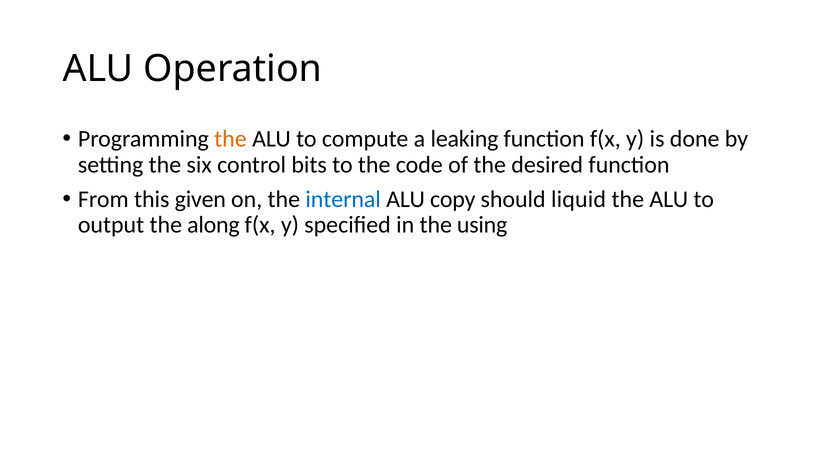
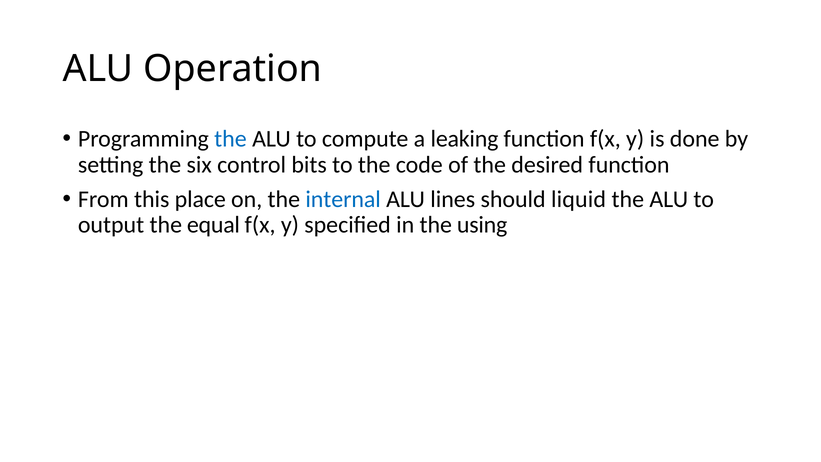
the colour: orange -> blue (230, 139)
given: given -> place (200, 199)
copy: copy -> lines (453, 199)
along: along -> equal (213, 225)
